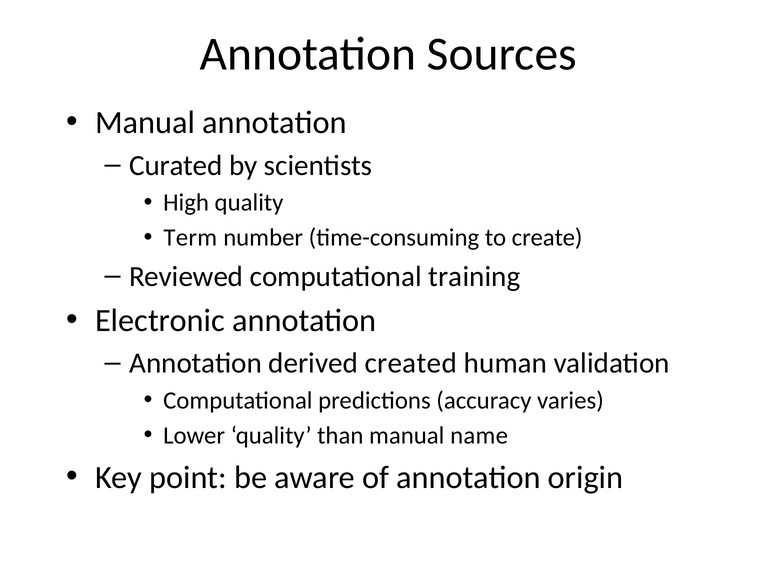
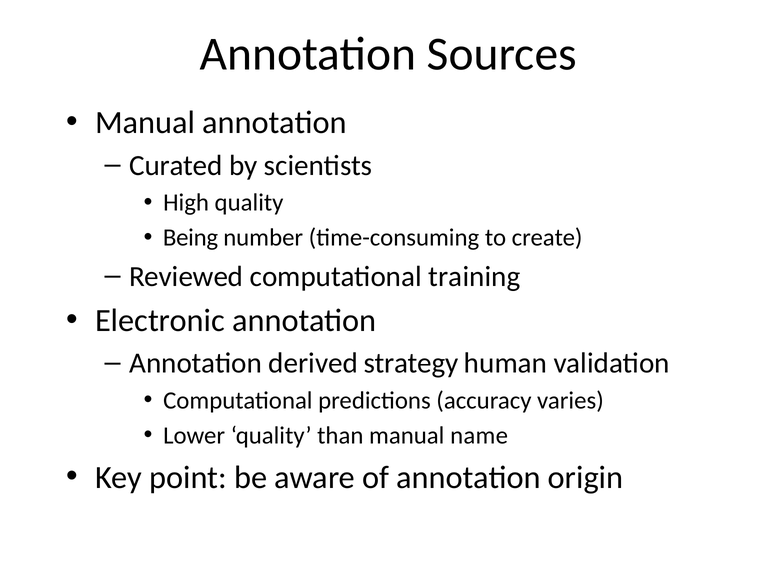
Term: Term -> Being (191, 238)
created: created -> strategy (411, 363)
